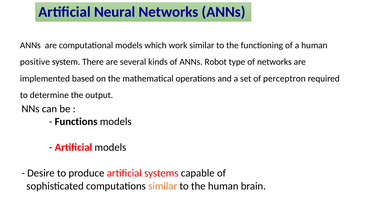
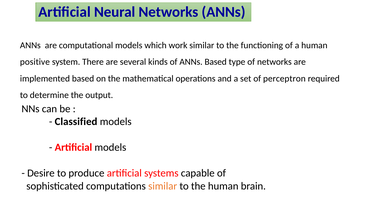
ANNs Robot: Robot -> Based (216, 62)
Functions: Functions -> Classified (76, 121)
